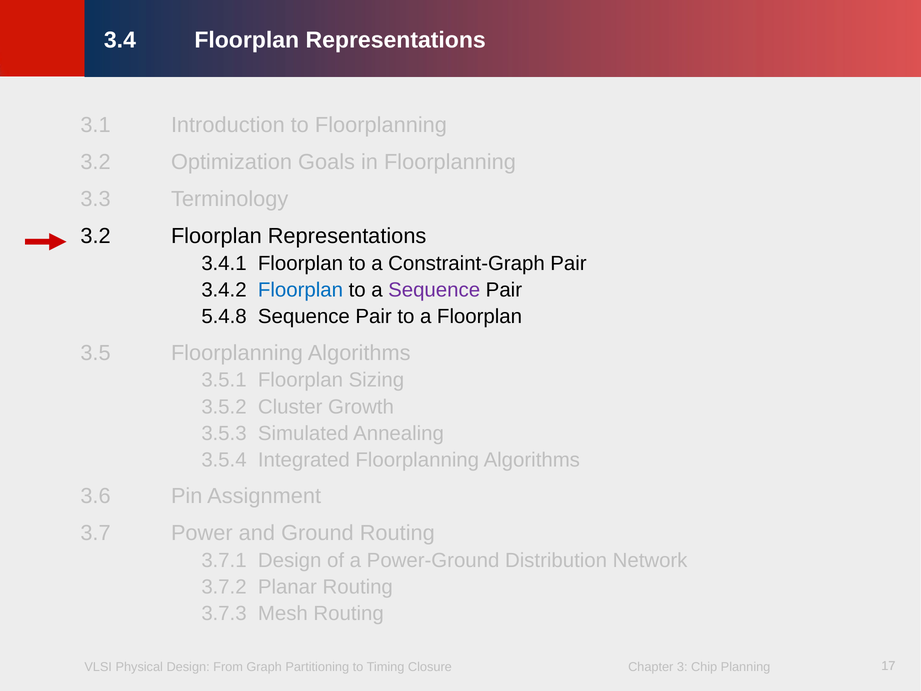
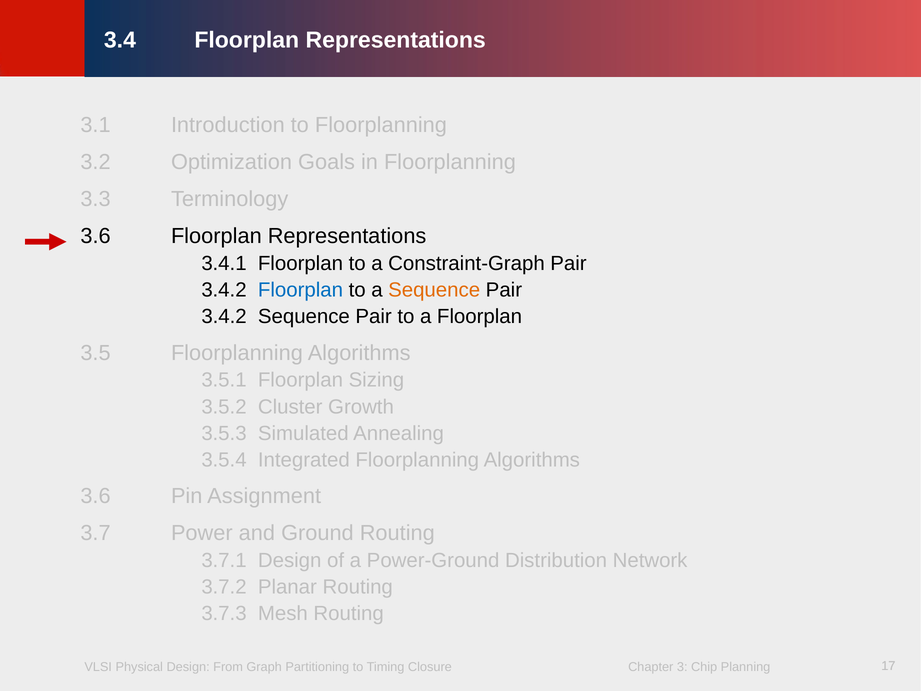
3.2: 3.2 -> 3.6 (96, 236)
Sequence colour: purple -> orange (434, 290)
5.4.8: 5.4.8 -> 3.4.2 (224, 317)
